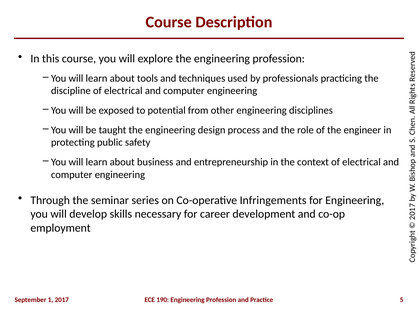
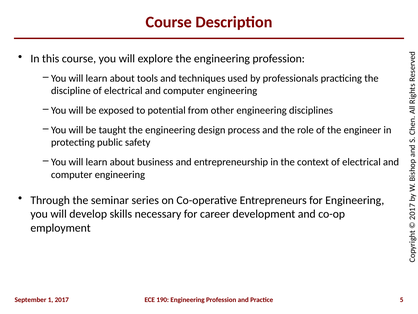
Infringements: Infringements -> Entrepreneurs (273, 200)
